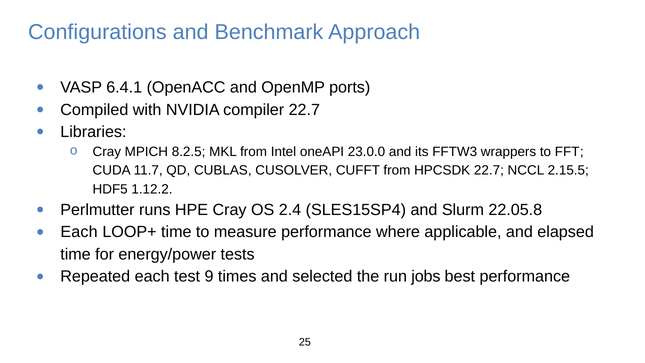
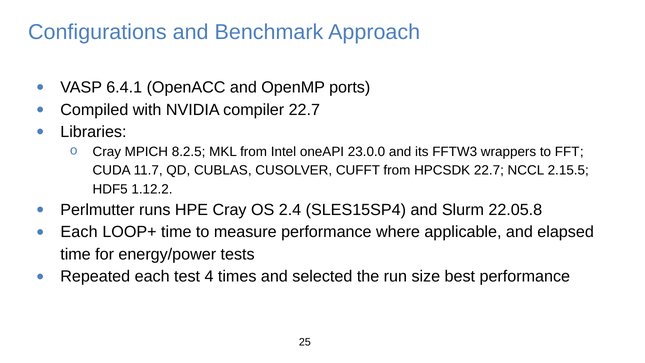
9: 9 -> 4 (209, 277)
jobs: jobs -> size (426, 277)
